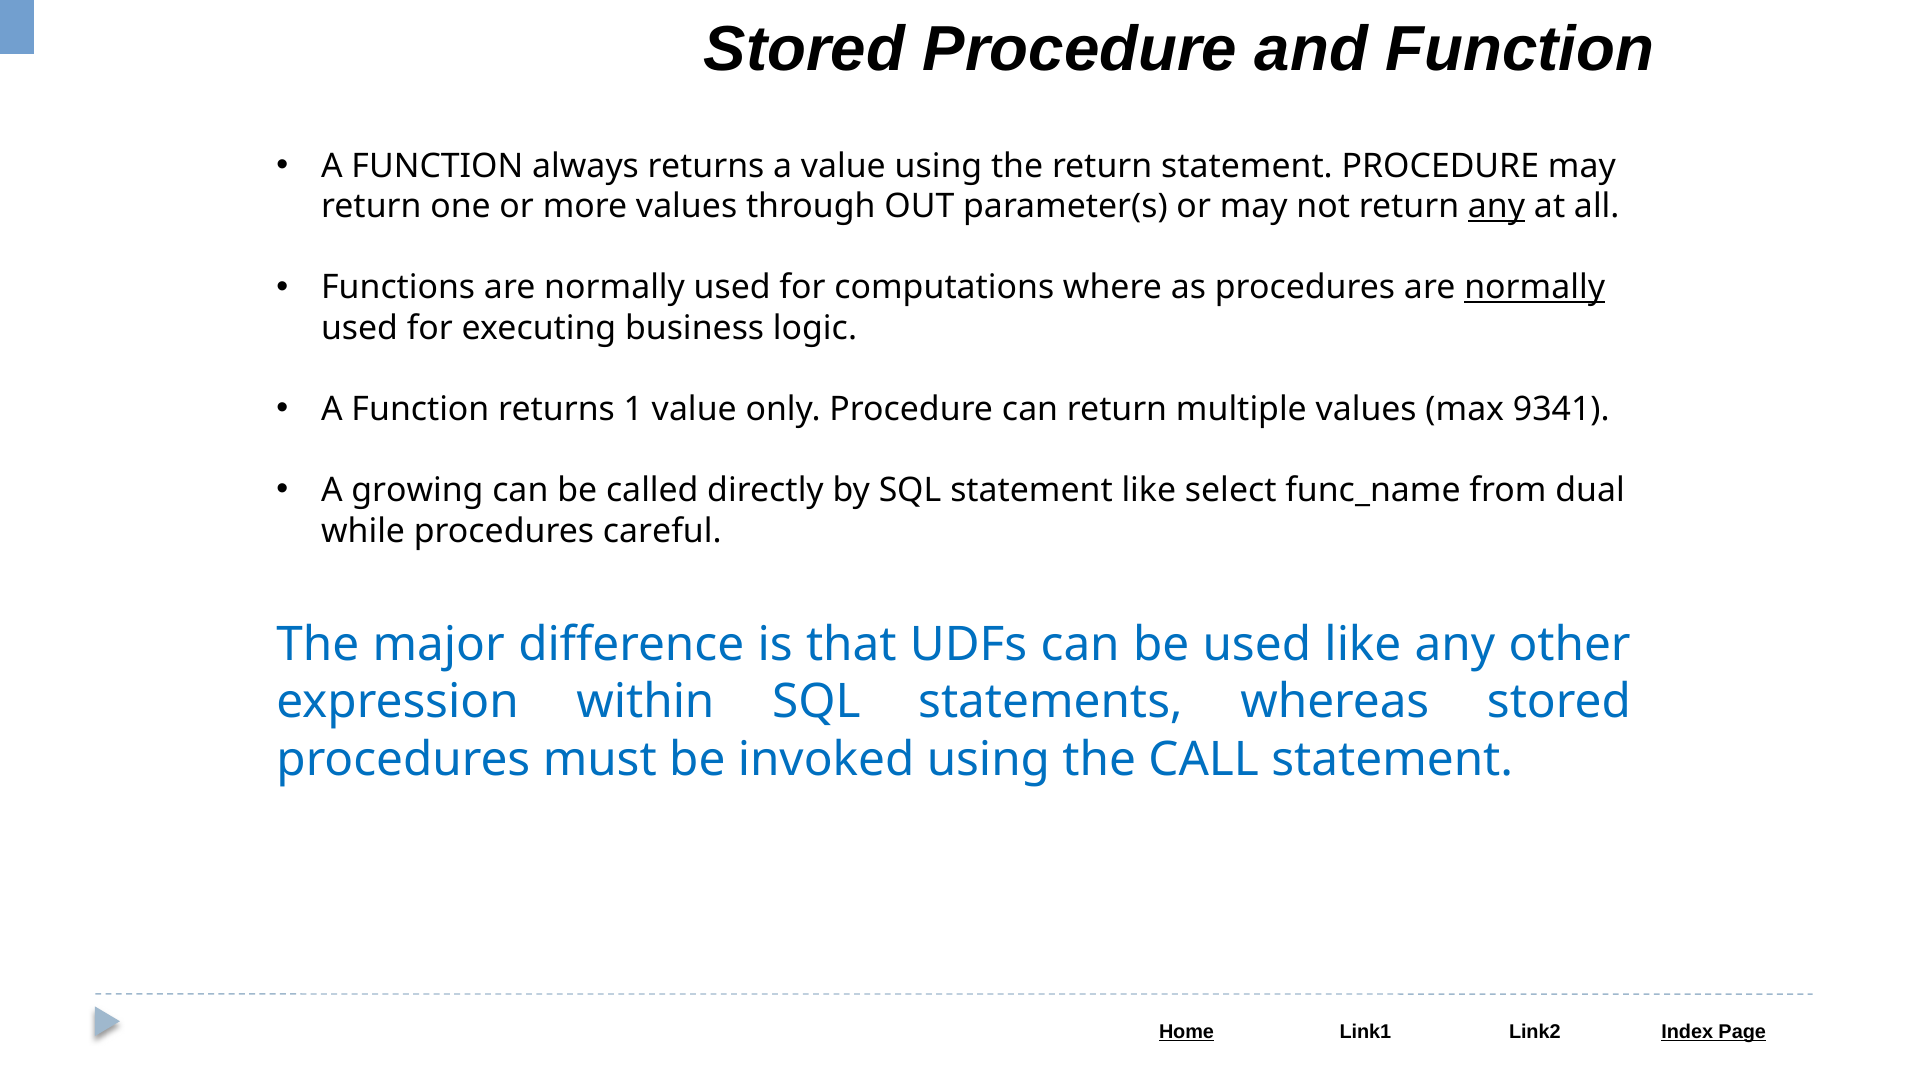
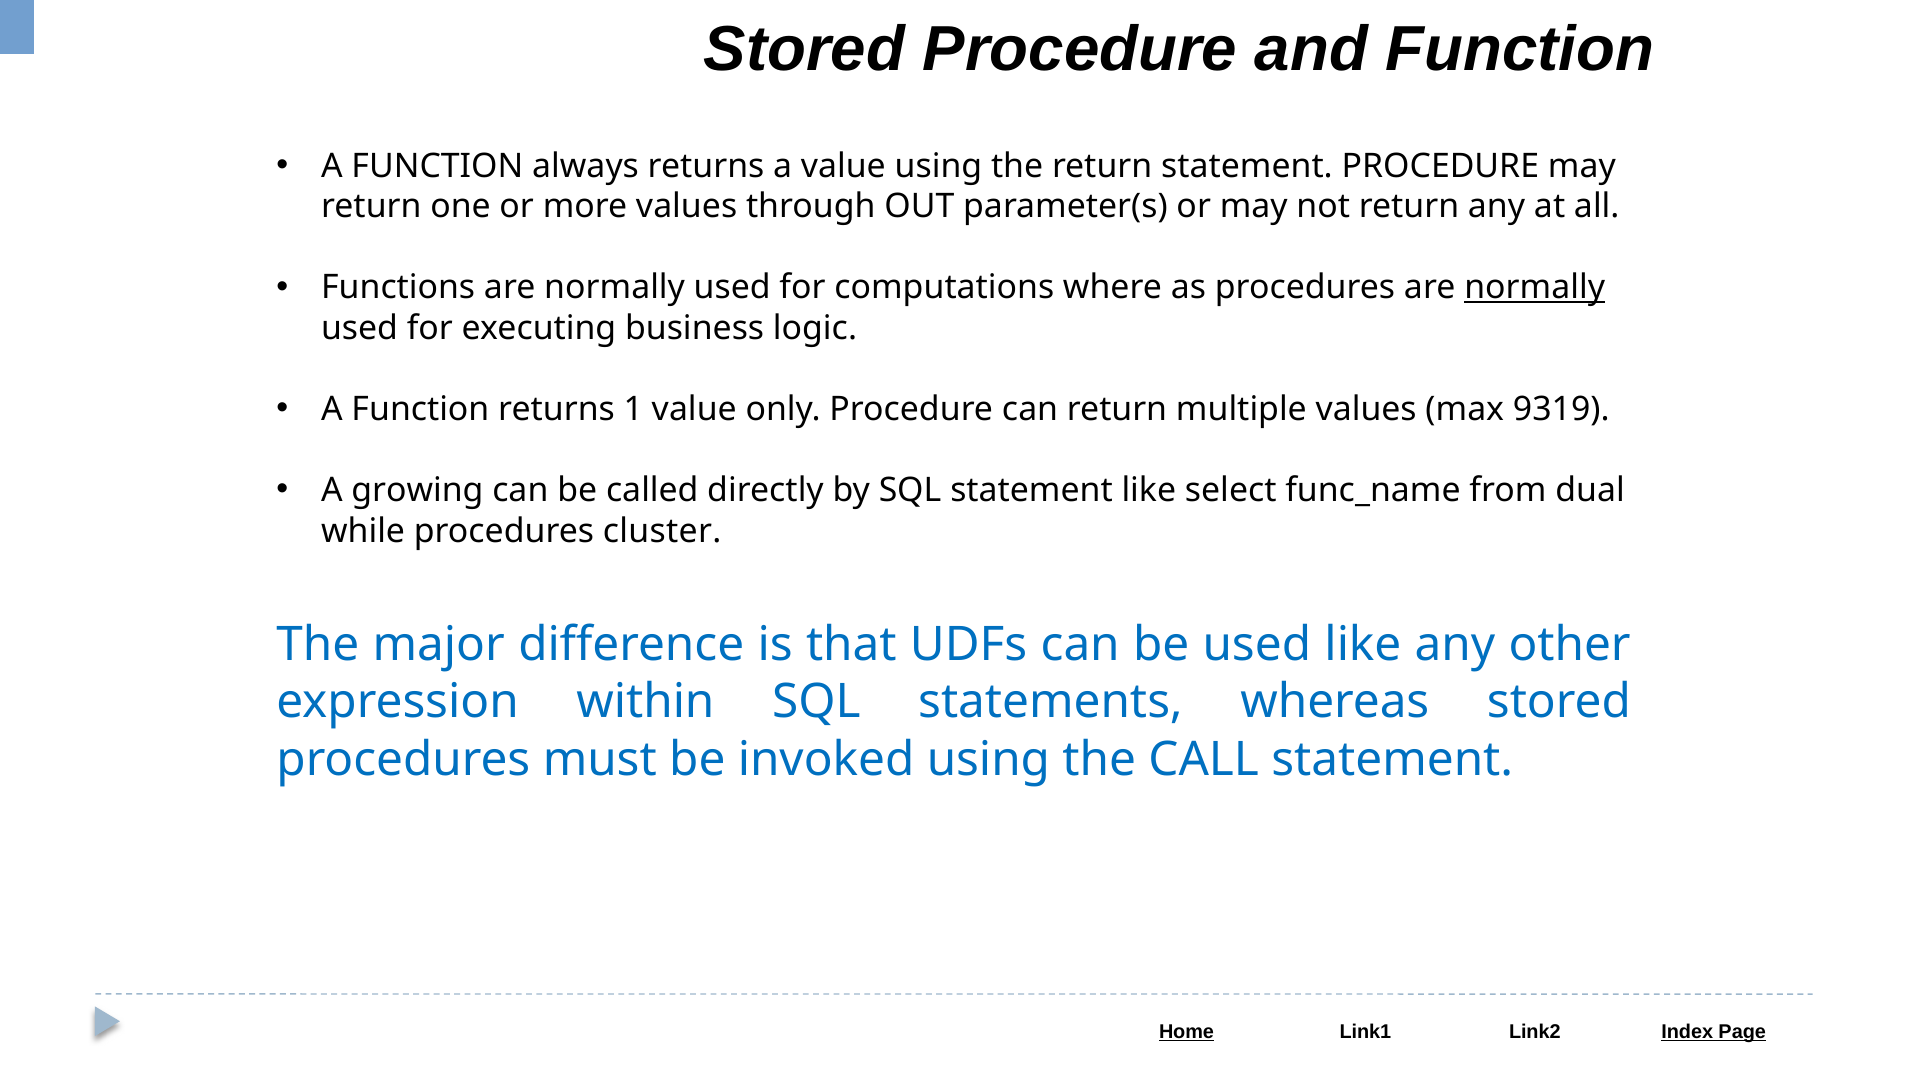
any underline: present -> none (1497, 207)
9341: 9341 -> 9319 (1561, 409)
careful: careful -> cluster (662, 531)
